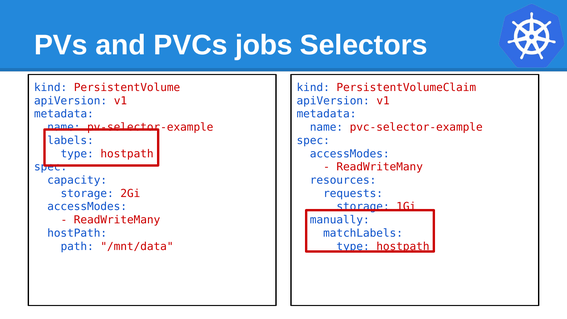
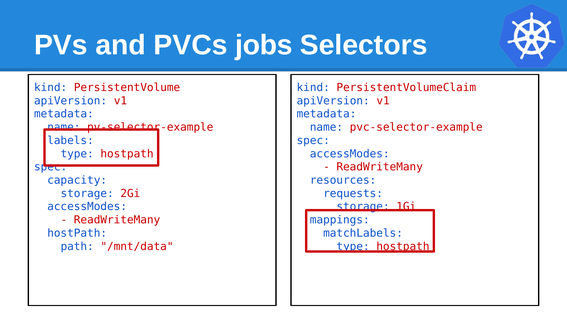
manually: manually -> mappings (340, 220)
